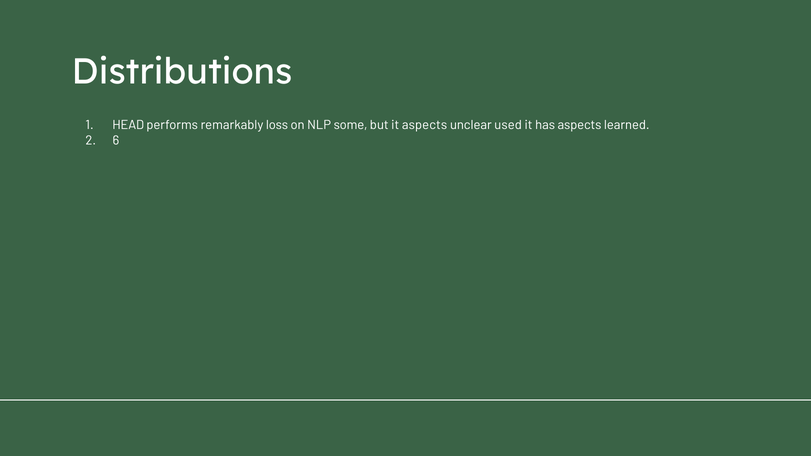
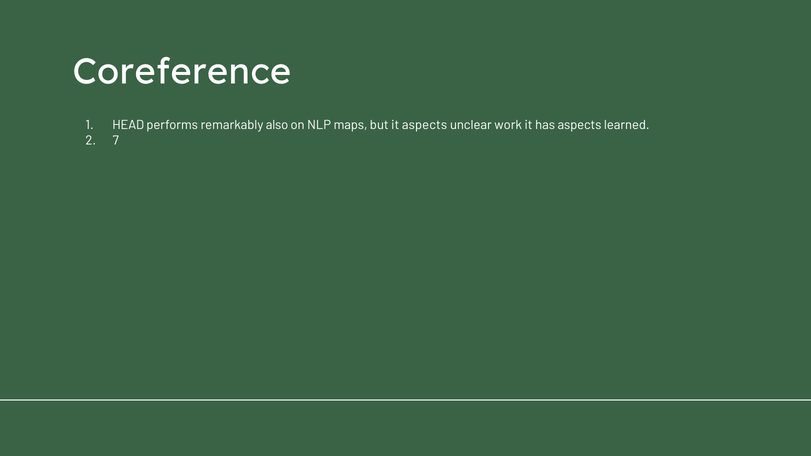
Distributions: Distributions -> Coreference (182, 72)
loss: loss -> also (277, 125)
some: some -> maps (351, 125)
used: used -> work (508, 125)
6: 6 -> 7 (116, 141)
